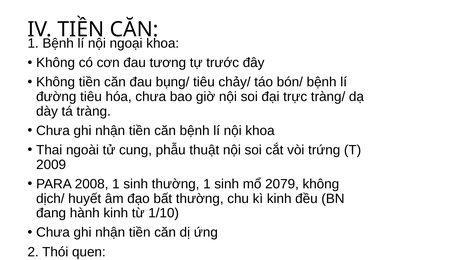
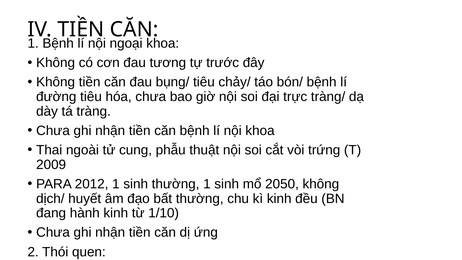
2008: 2008 -> 2012 (92, 184)
2079: 2079 -> 2050 (282, 184)
